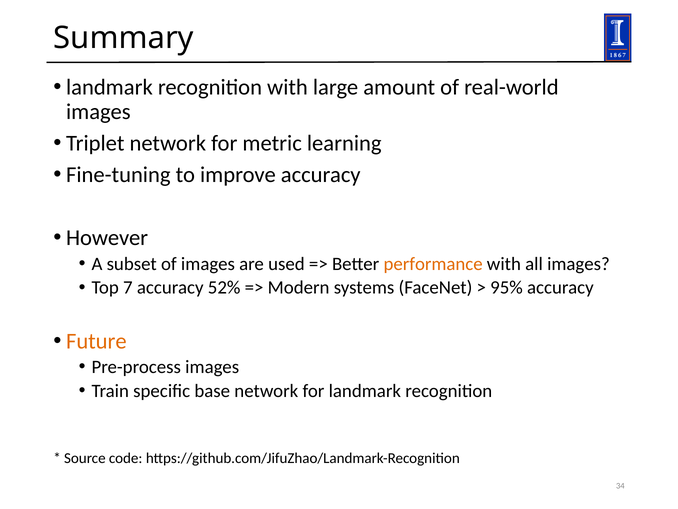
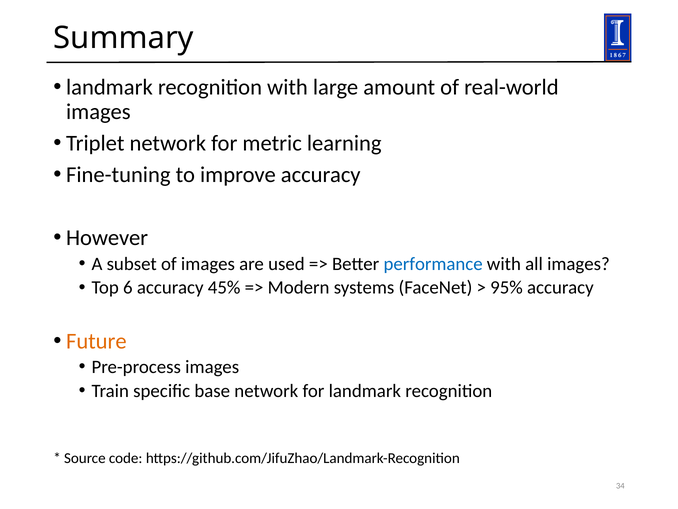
performance colour: orange -> blue (433, 264)
7: 7 -> 6 (128, 287)
52%: 52% -> 45% (224, 287)
